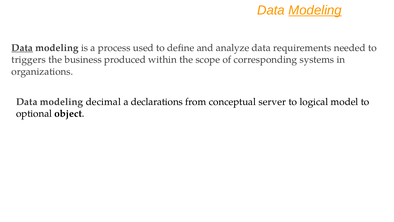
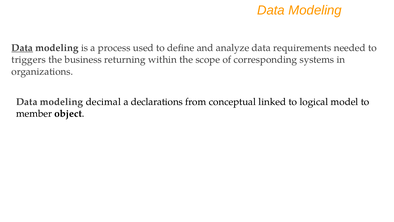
Modeling underline: present -> none (315, 10)
produced: produced -> returning (125, 60)
server: server -> linked (272, 102)
optional: optional -> member (34, 113)
